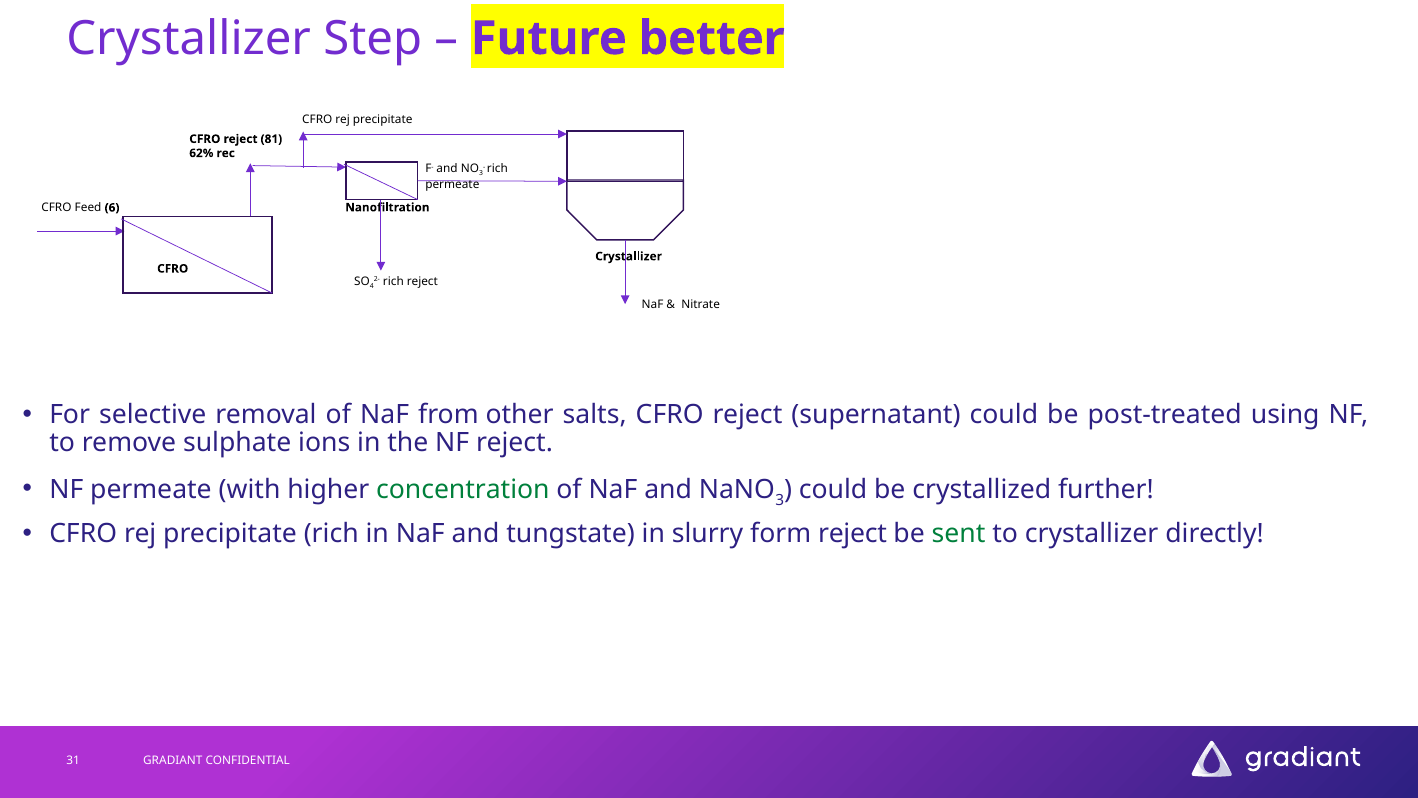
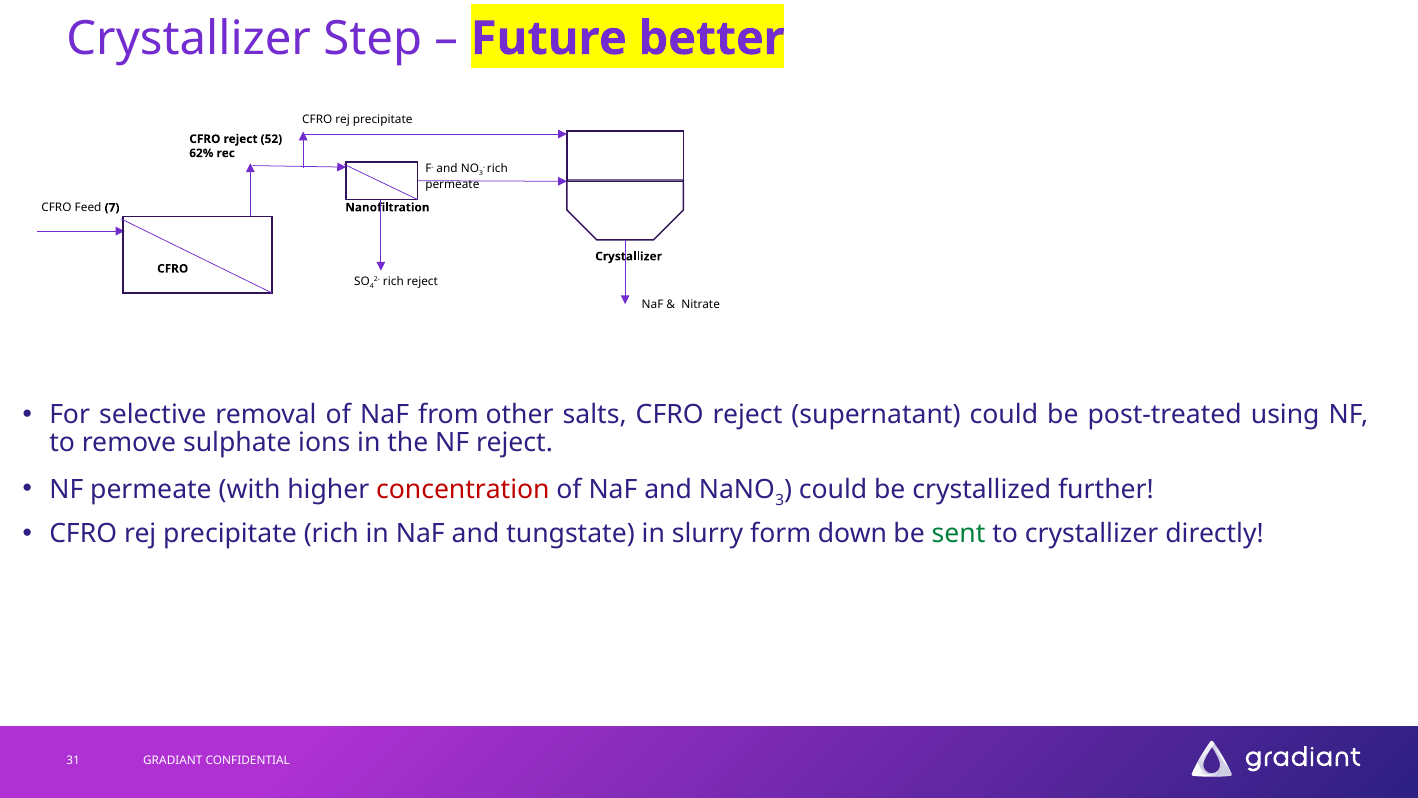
81: 81 -> 52 (271, 139)
6: 6 -> 7 (112, 208)
concentration colour: green -> red (463, 490)
form reject: reject -> down (852, 534)
